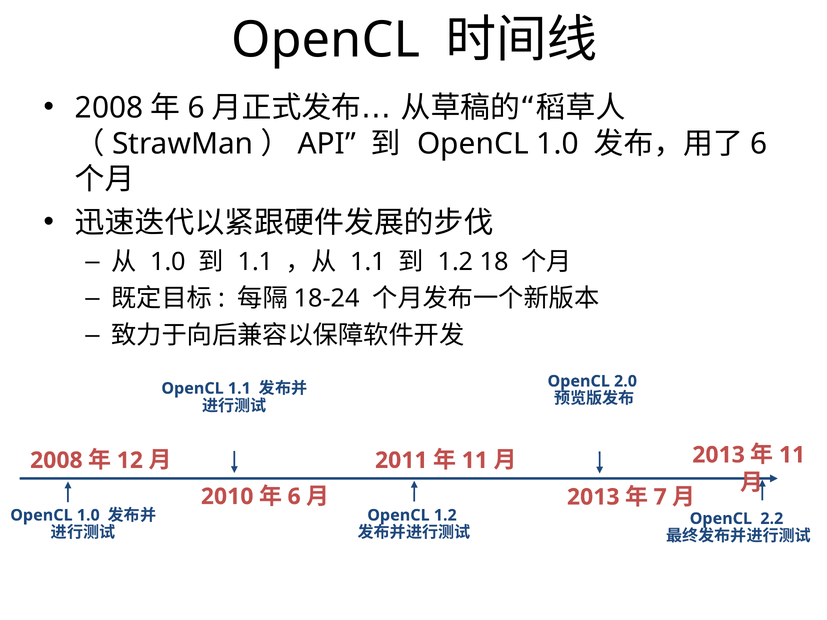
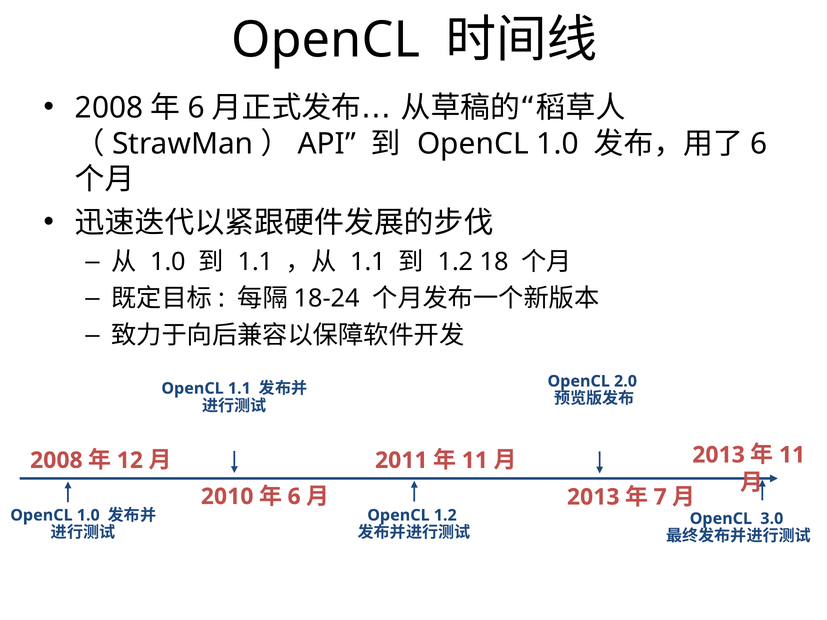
2.2: 2.2 -> 3.0 (772, 519)
